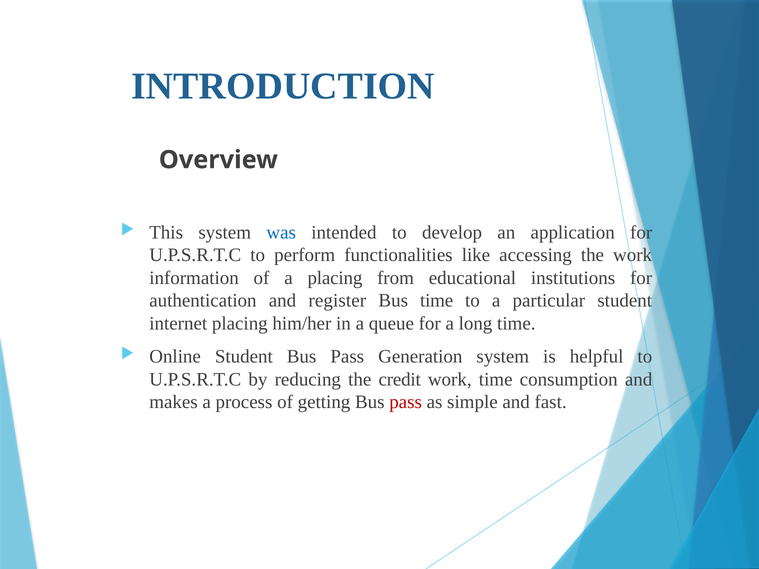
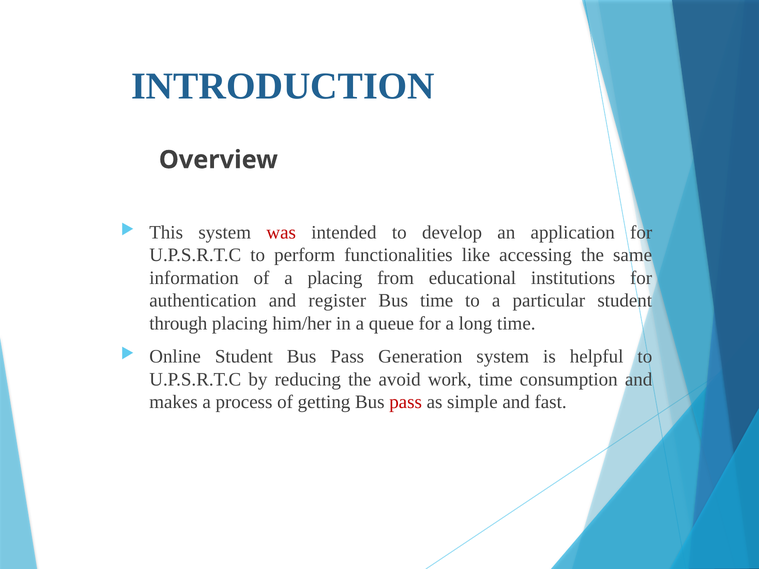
was colour: blue -> red (281, 232)
the work: work -> same (633, 255)
internet: internet -> through (178, 324)
credit: credit -> avoid (400, 380)
